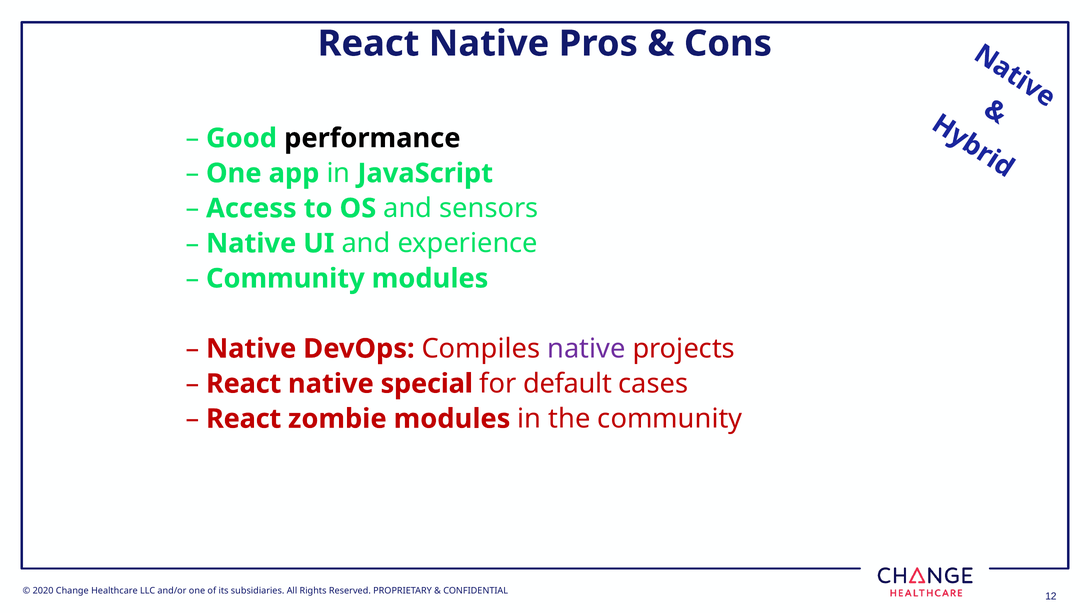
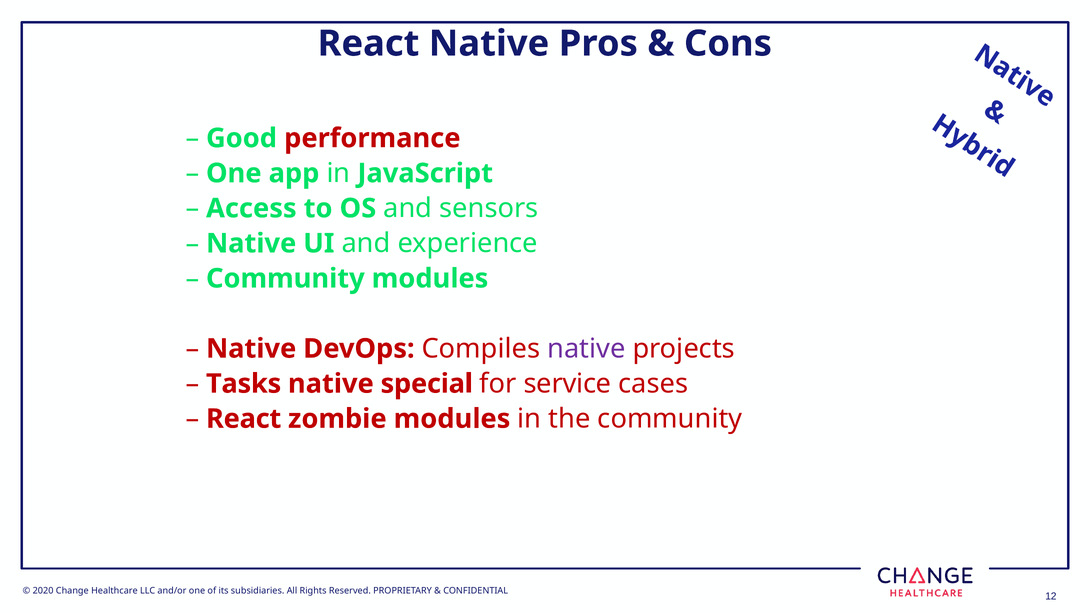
performance colour: black -> red (372, 138)
React: React -> Tasks (244, 384)
default: default -> service (567, 384)
